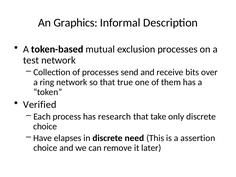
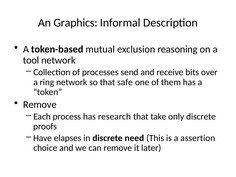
exclusion processes: processes -> reasoning (178, 49)
test: test -> tool (31, 60)
true: true -> safe (125, 82)
Verified: Verified -> Remove (40, 105)
choice: choice -> proofs (45, 126)
